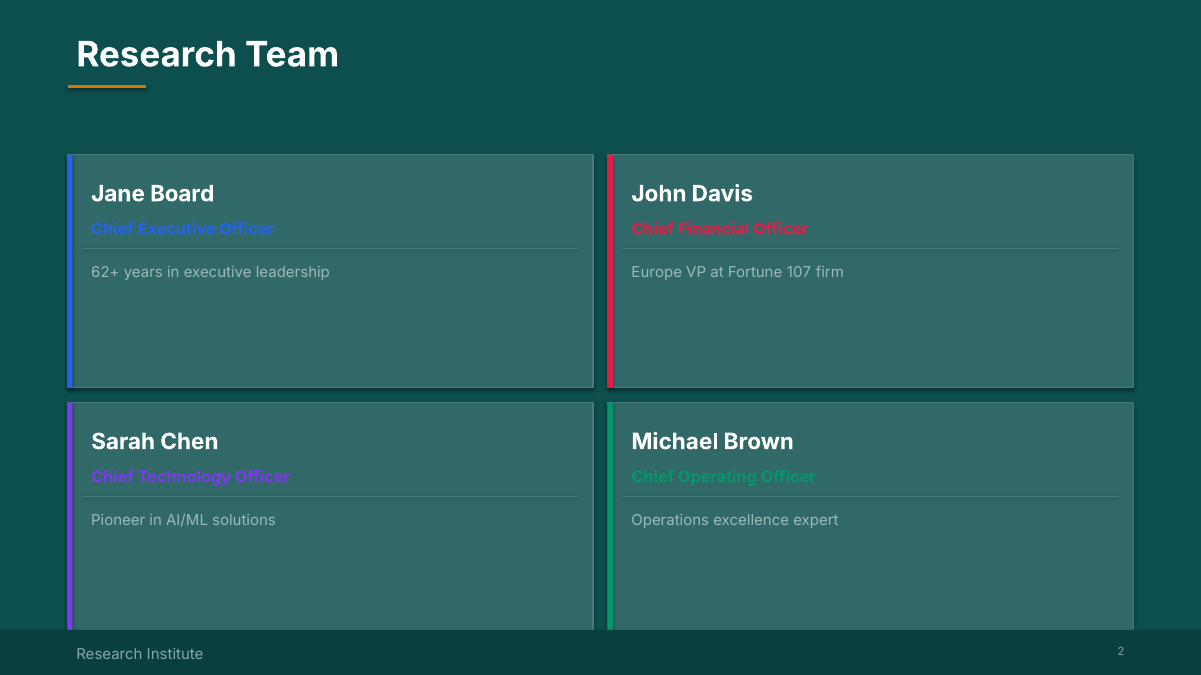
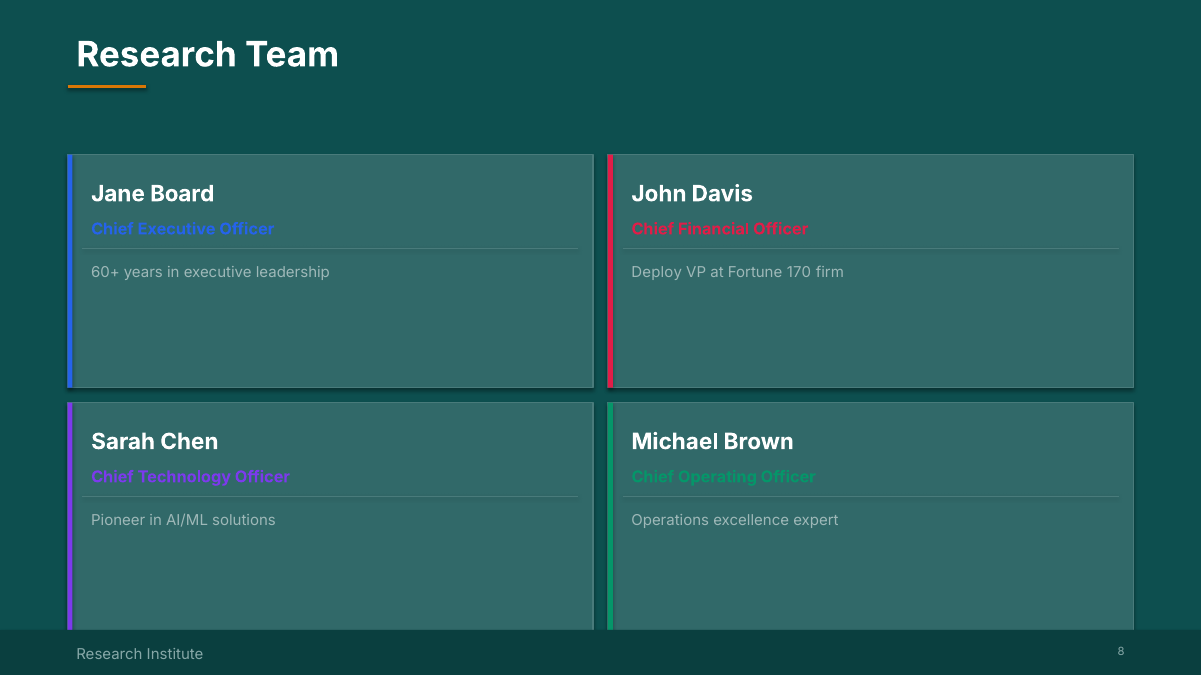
62+: 62+ -> 60+ (105, 273)
Europe: Europe -> Deploy (657, 273)
107: 107 -> 170 (799, 273)
2: 2 -> 8 (1121, 652)
